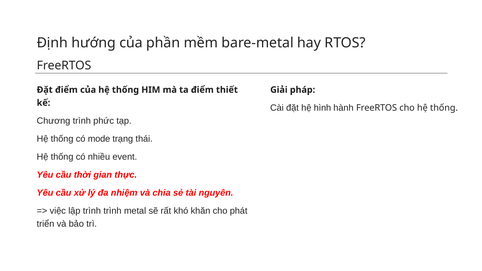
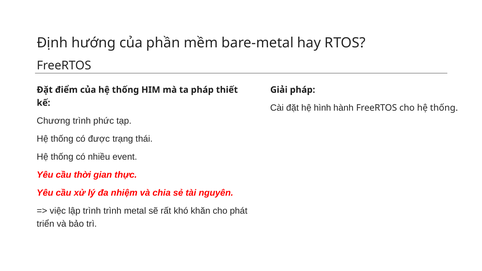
ta điểm: điểm -> pháp (202, 90)
mode: mode -> được (99, 139)
